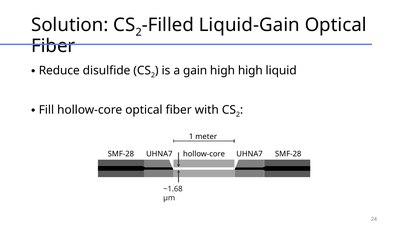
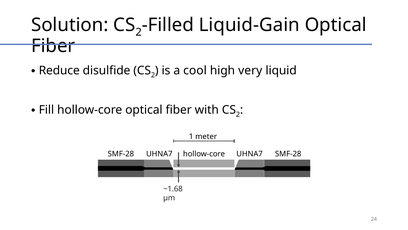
gain: gain -> cool (195, 71)
high high: high -> very (250, 71)
